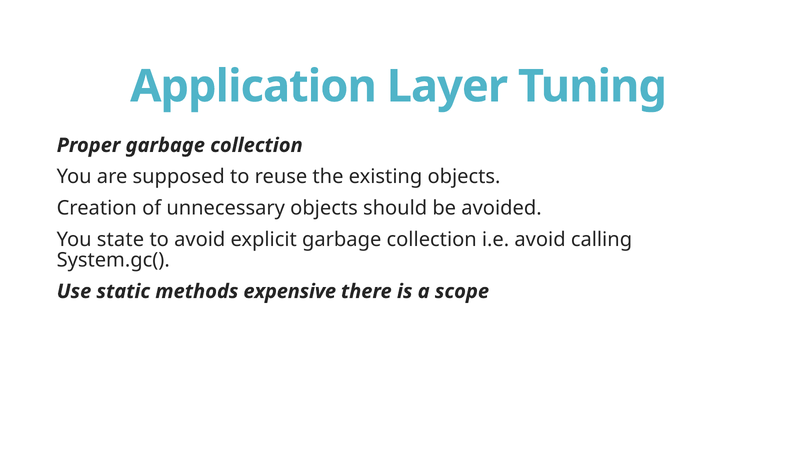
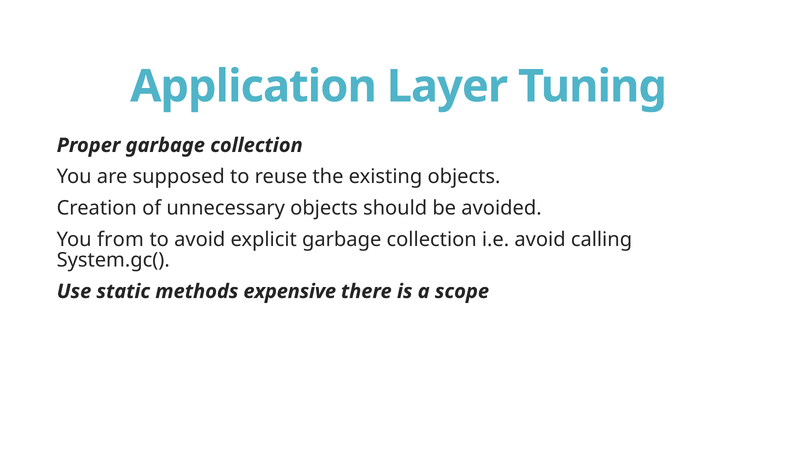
state: state -> from (120, 240)
